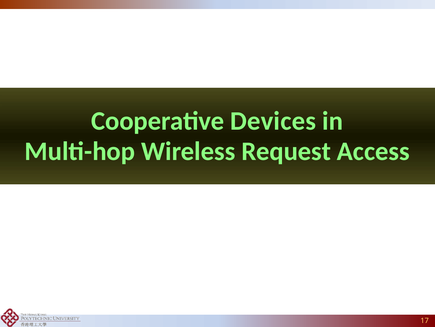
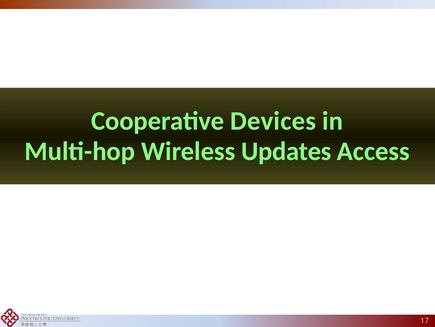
Request: Request -> Updates (286, 151)
